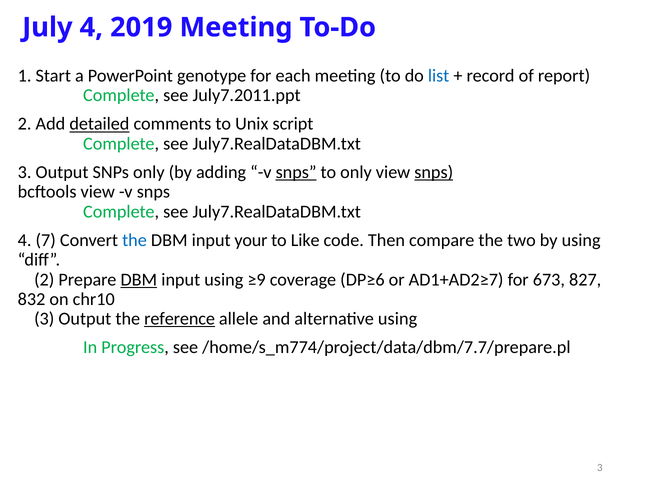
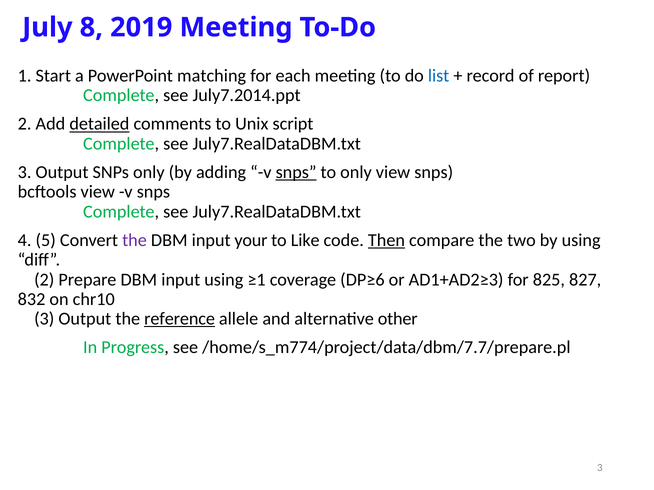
July 4: 4 -> 8 (91, 27)
genotype: genotype -> matching (212, 76)
July7.2011.ppt: July7.2011.ppt -> July7.2014.ppt (247, 95)
snps underline: present -> none (434, 173)
7: 7 -> 5 (46, 241)
the colour: blue -> purple (134, 241)
Then underline: none -> present (386, 241)
DBM underline: present -> none (139, 280)
≥9: ≥9 -> ≥1 (257, 280)
AD1+AD2≥7: AD1+AD2≥7 -> AD1+AD2≥3 (456, 280)
673: 673 -> 825 (549, 280)
alternative using: using -> other (398, 319)
